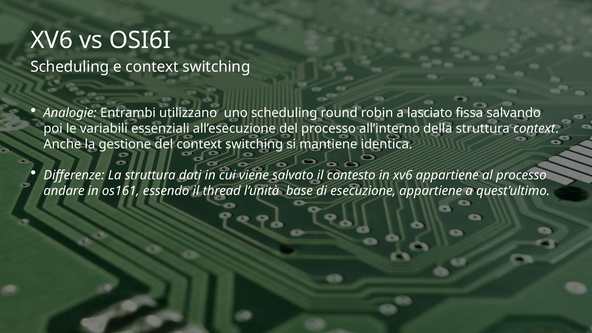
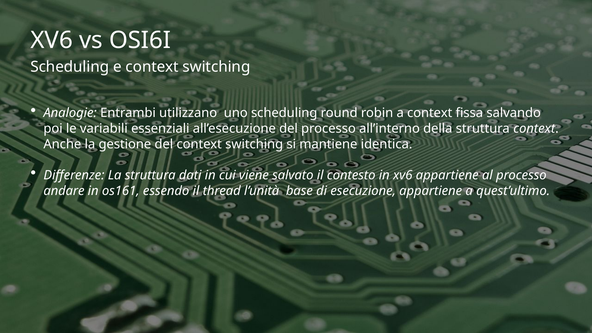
a lasciato: lasciato -> context (430, 113)
